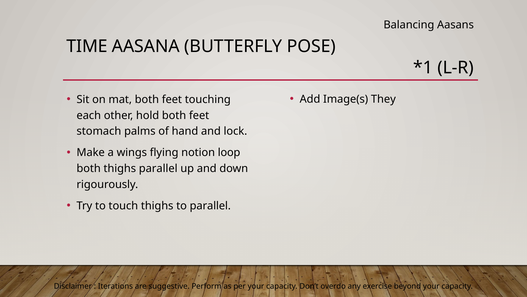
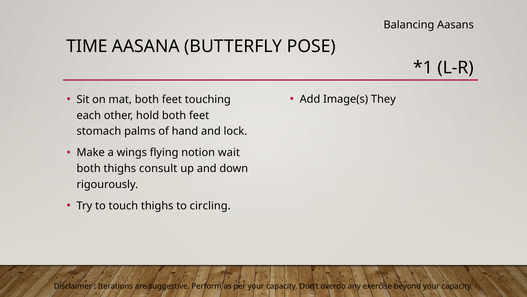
loop: loop -> wait (229, 152)
thighs parallel: parallel -> consult (158, 168)
to parallel: parallel -> circling (210, 205)
